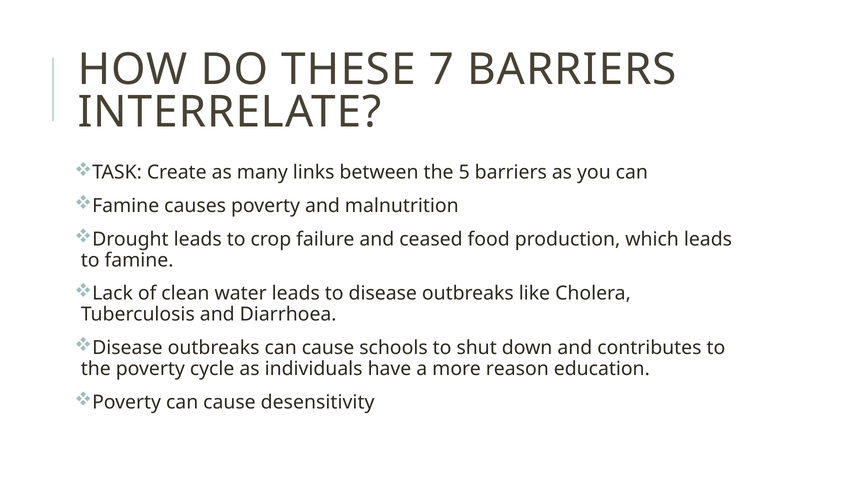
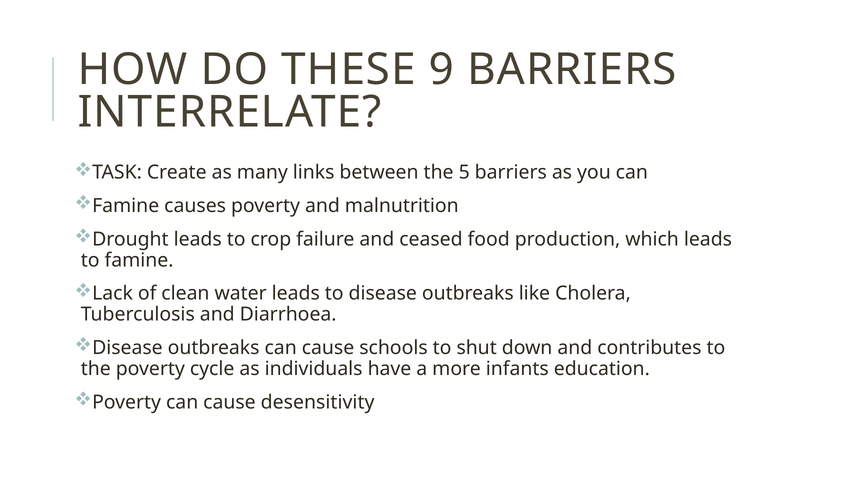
7: 7 -> 9 (442, 70)
reason: reason -> infants (517, 369)
